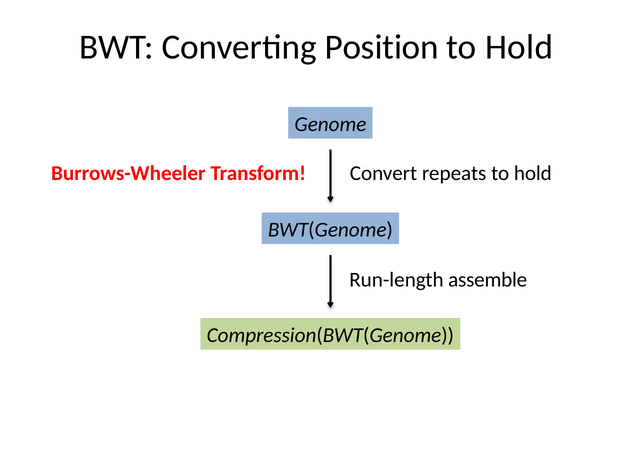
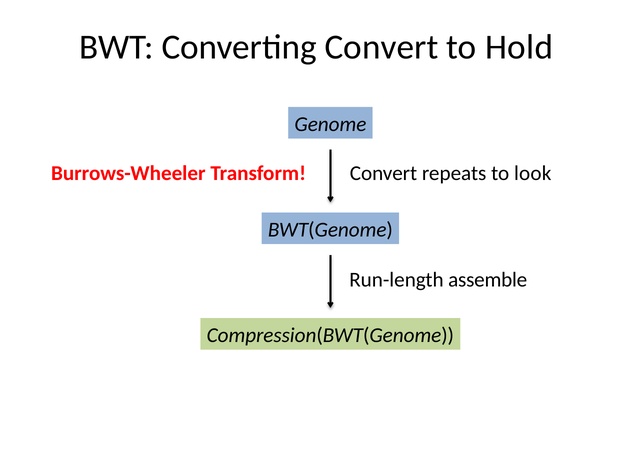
Converting Position: Position -> Convert (382, 47)
repeats to hold: hold -> look (533, 174)
